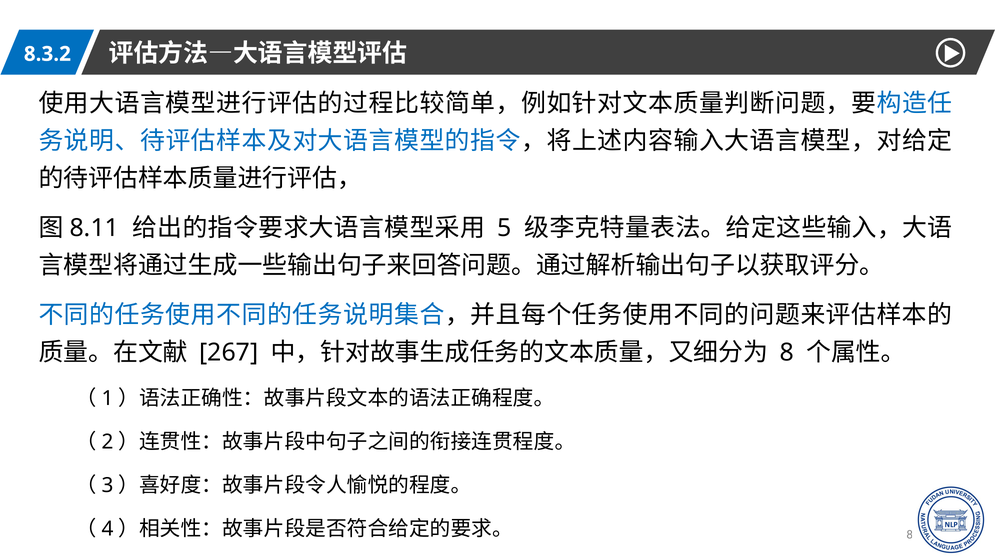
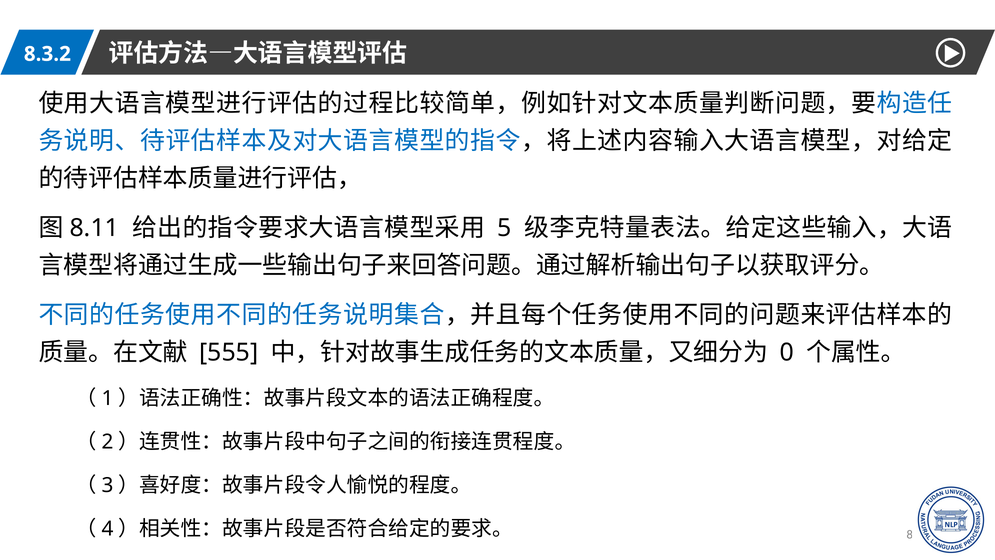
267: 267 -> 555 (229, 352)
8: 8 -> 0 (787, 352)
